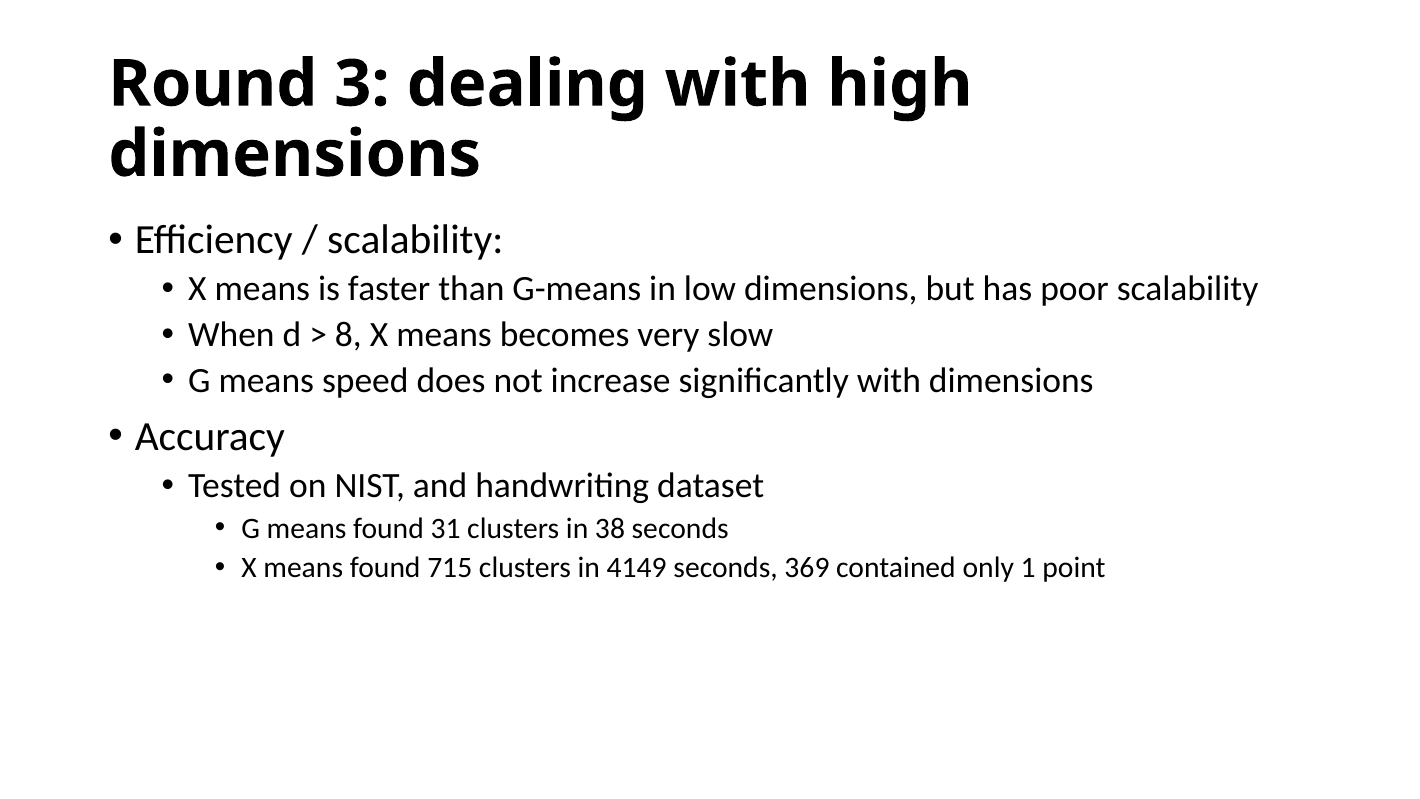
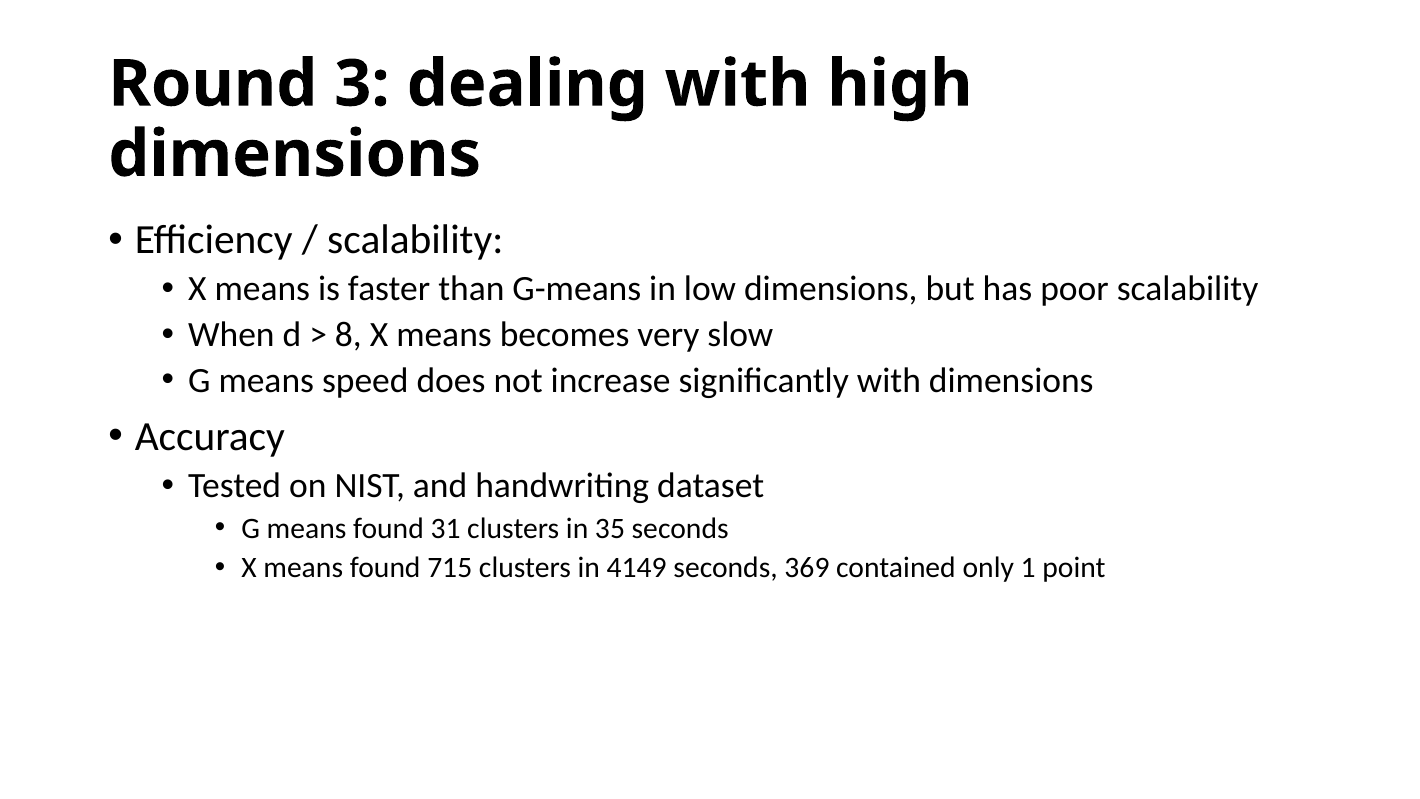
38: 38 -> 35 (610, 528)
